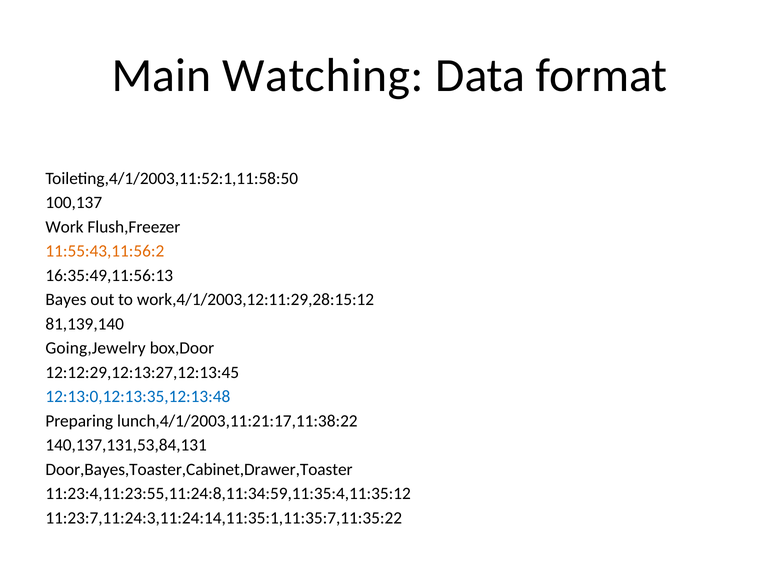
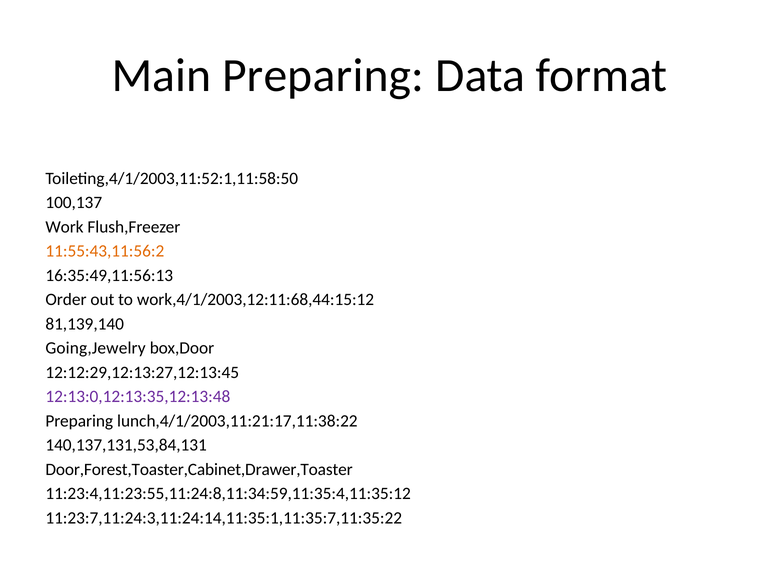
Main Watching: Watching -> Preparing (323, 76)
Bayes: Bayes -> Order (66, 300)
work,4/1/2003,12:11:29,28:15:12: work,4/1/2003,12:11:29,28:15:12 -> work,4/1/2003,12:11:68,44:15:12 (256, 300)
12:13:0,12:13:35,12:13:48 colour: blue -> purple (138, 397)
Door,Bayes,Toaster,Cabinet,Drawer,Toaster: Door,Bayes,Toaster,Cabinet,Drawer,Toaster -> Door,Forest,Toaster,Cabinet,Drawer,Toaster (199, 470)
